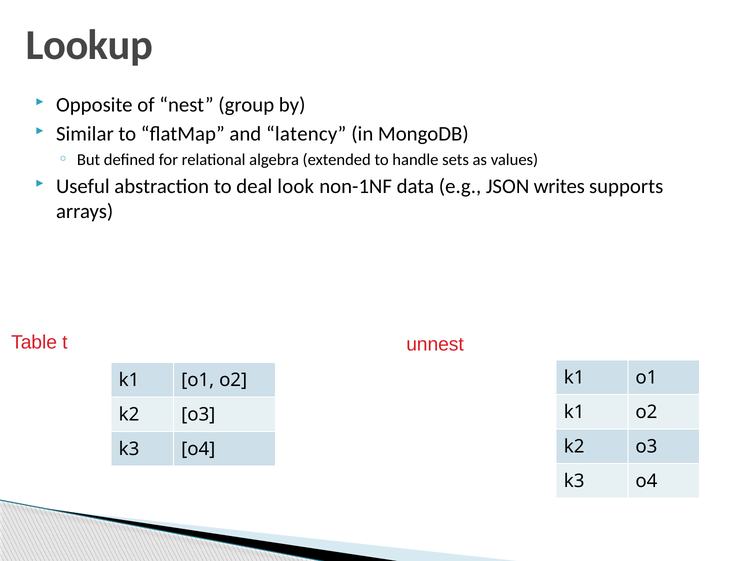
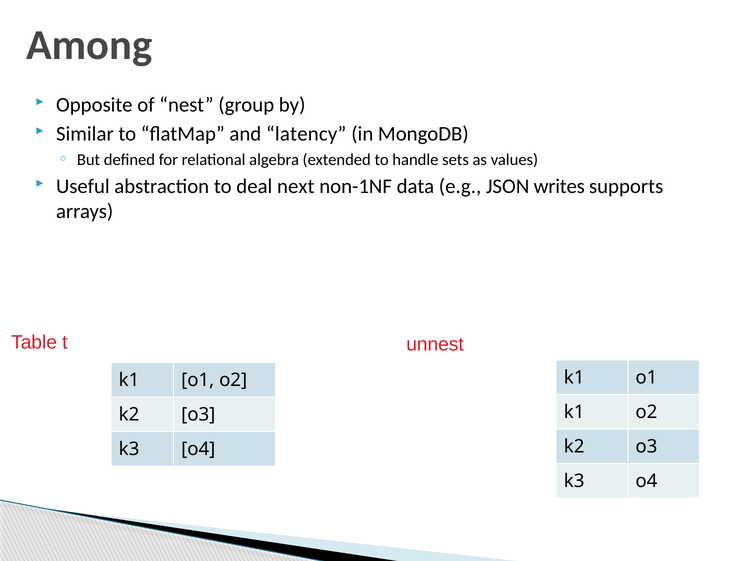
Lookup: Lookup -> Among (89, 45)
look: look -> next (296, 186)
